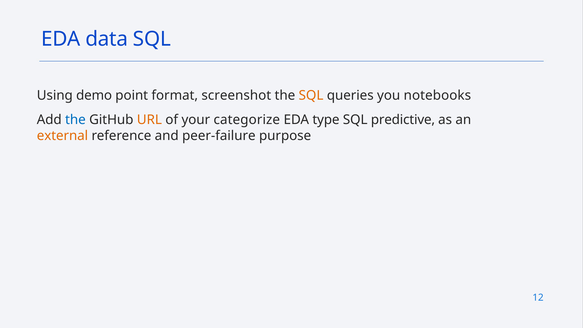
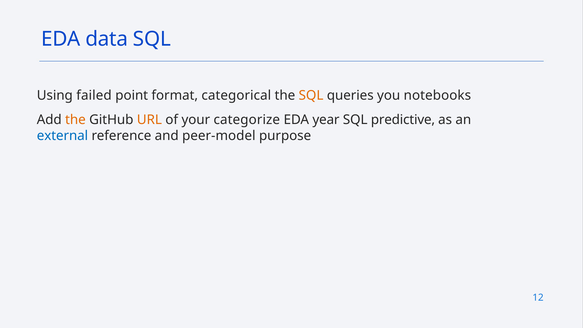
demo: demo -> failed (94, 95)
screenshot: screenshot -> categorical (236, 95)
the colour: blue -> orange (75, 120)
type: type -> year (326, 120)
external colour: orange -> blue (62, 136)
peer-failure: peer-failure -> peer-model (219, 136)
